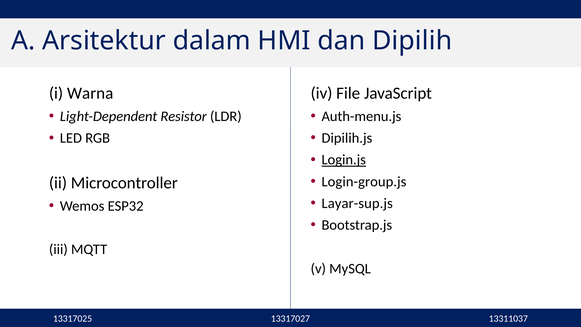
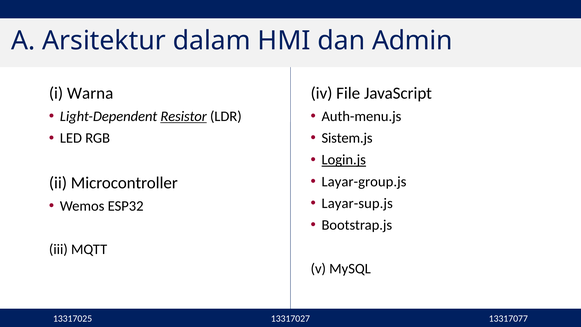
Dipilih: Dipilih -> Admin (412, 41)
Resistor underline: none -> present (184, 116)
Dipilih.js: Dipilih.js -> Sistem.js (347, 138)
Login-group.js: Login-group.js -> Layar-group.js (364, 181)
13311037: 13311037 -> 13317077 (508, 319)
